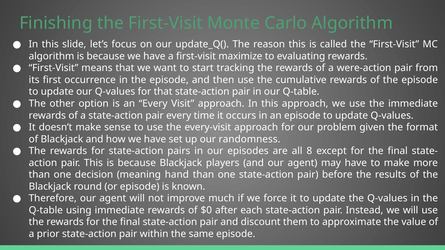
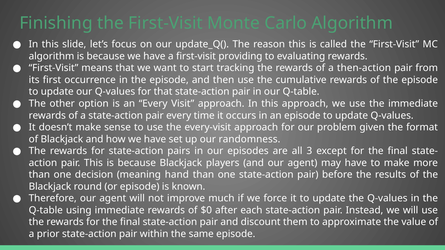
maximize: maximize -> providing (240, 56)
were-action: were-action -> then-action (364, 68)
8: 8 -> 3 (309, 151)
